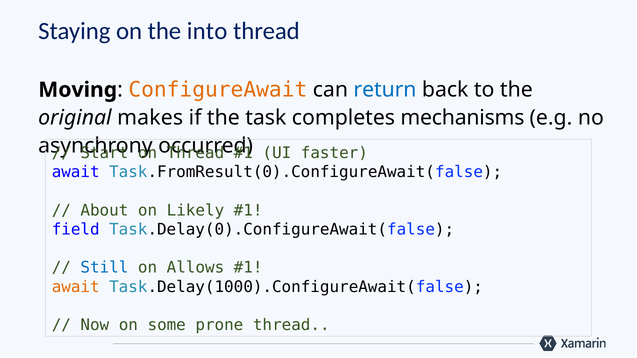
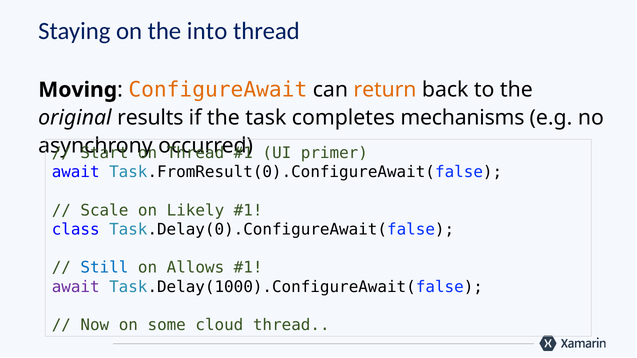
return colour: blue -> orange (385, 90)
makes: makes -> results (150, 118)
faster: faster -> primer (334, 153)
About: About -> Scale (104, 211)
field: field -> class (76, 230)
await colour: orange -> purple (76, 287)
prone: prone -> cloud (219, 325)
